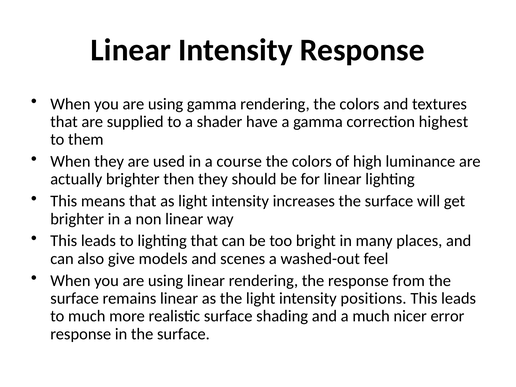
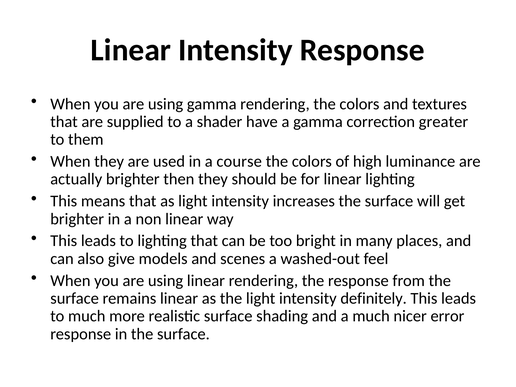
highest: highest -> greater (443, 122)
positions: positions -> definitely (374, 298)
